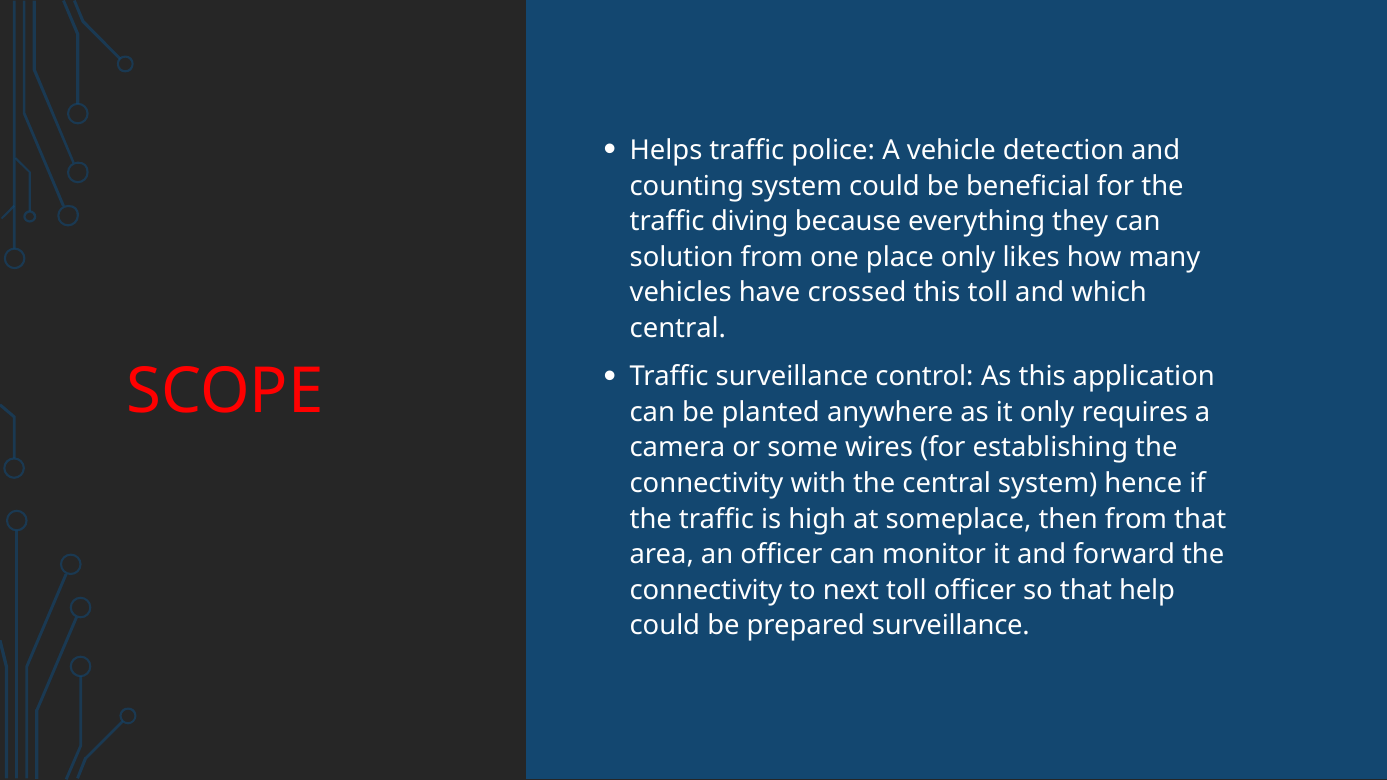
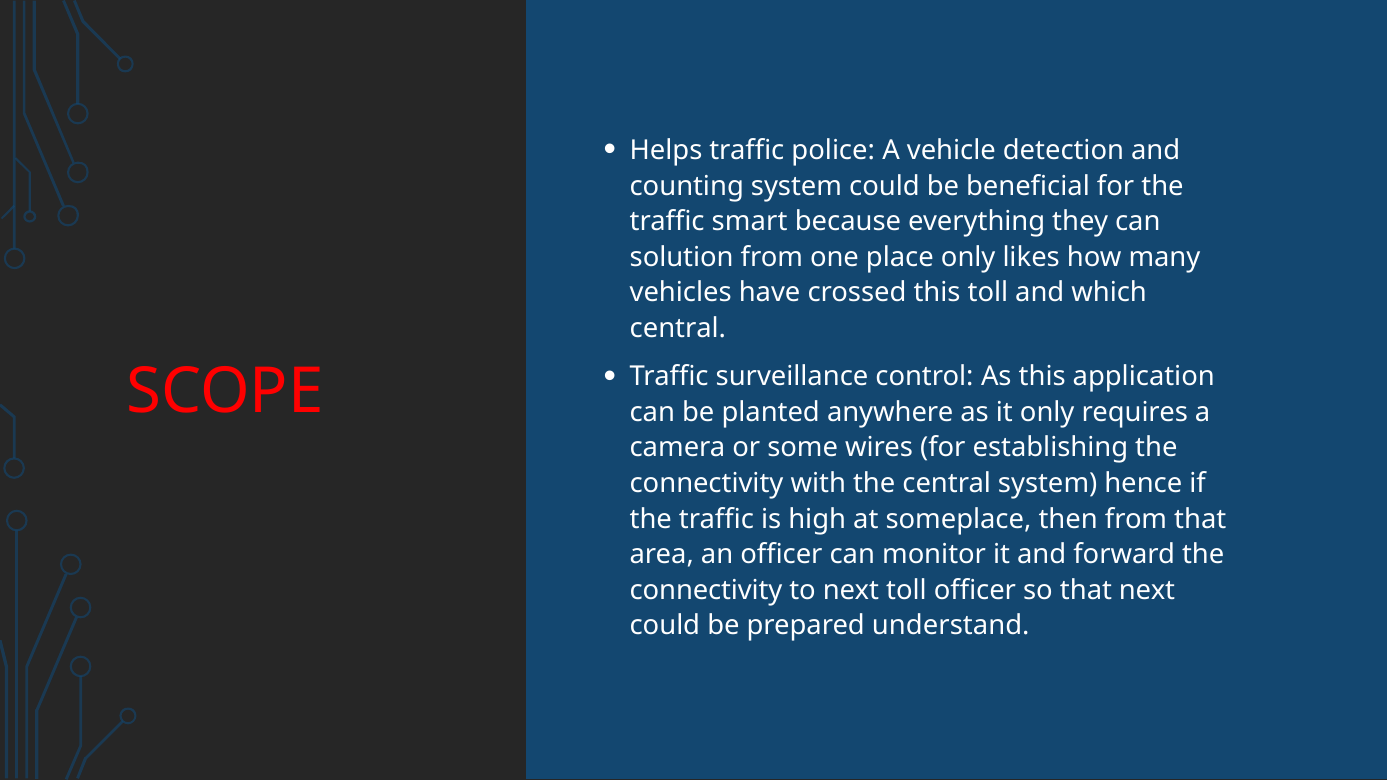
diving: diving -> smart (750, 222)
that help: help -> next (1147, 590)
prepared surveillance: surveillance -> understand (951, 626)
